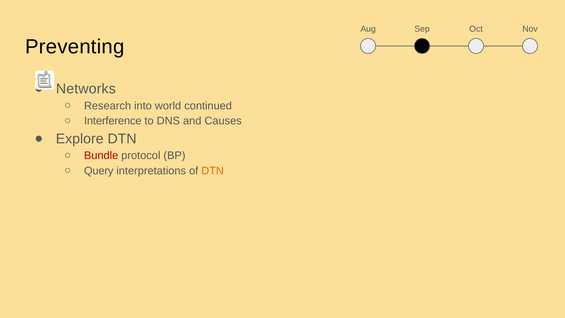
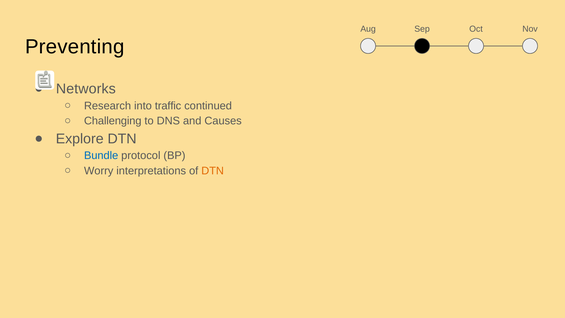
world: world -> traffic (168, 106)
Interference: Interference -> Challenging (113, 121)
Bundle colour: red -> blue (101, 156)
Query: Query -> Worry (99, 171)
